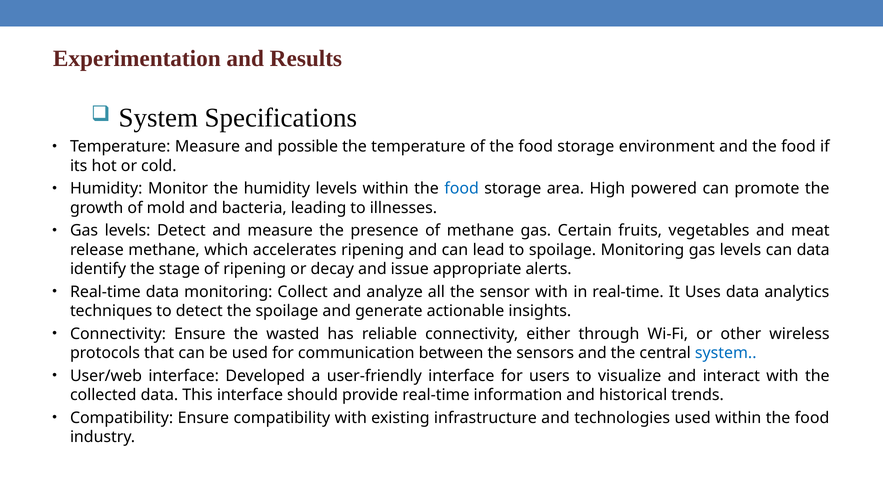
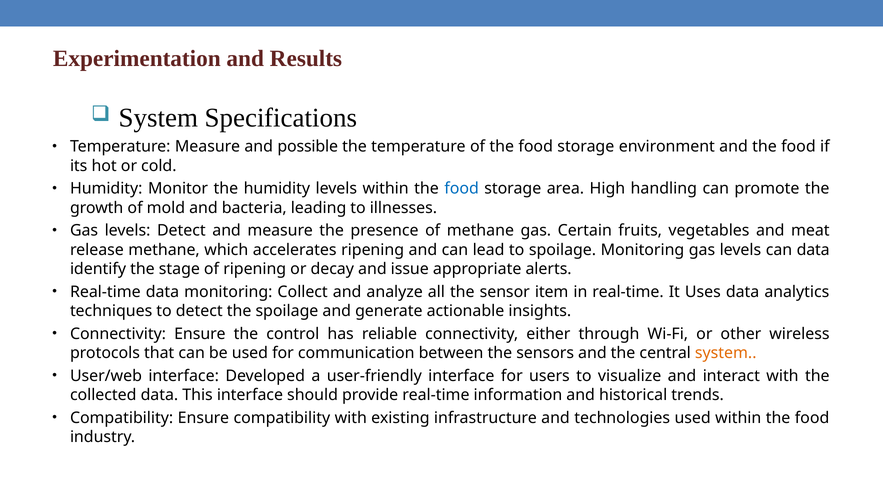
powered: powered -> handling (664, 189)
sensor with: with -> item (552, 292)
wasted: wasted -> control (293, 334)
system colour: blue -> orange (726, 353)
